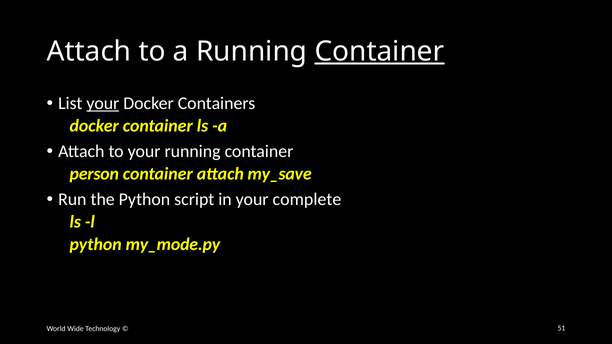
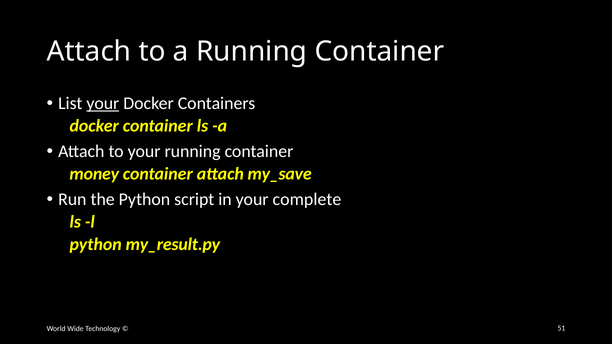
Container underline: present -> none (379, 51)
person: person -> money (94, 174)
my_mode.py: my_mode.py -> my_result.py (173, 245)
